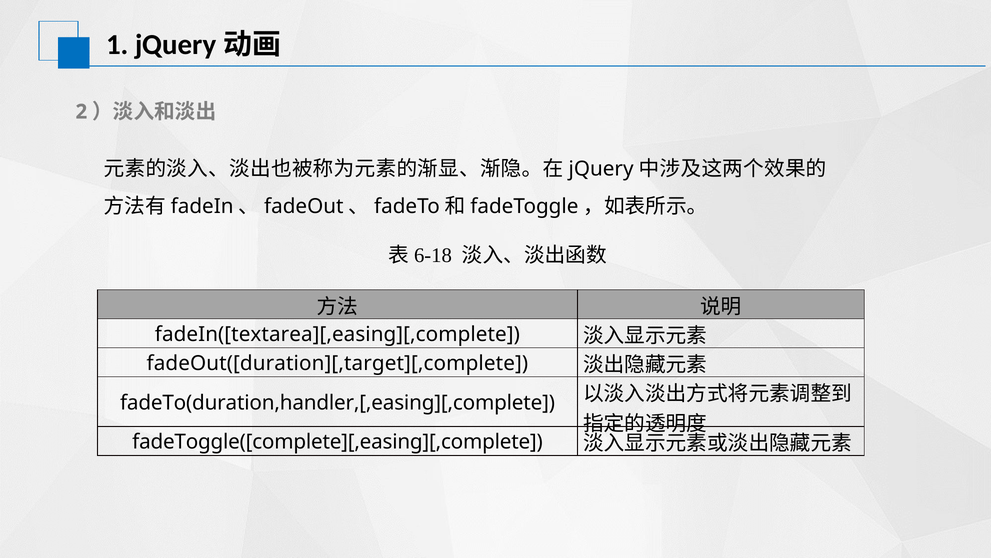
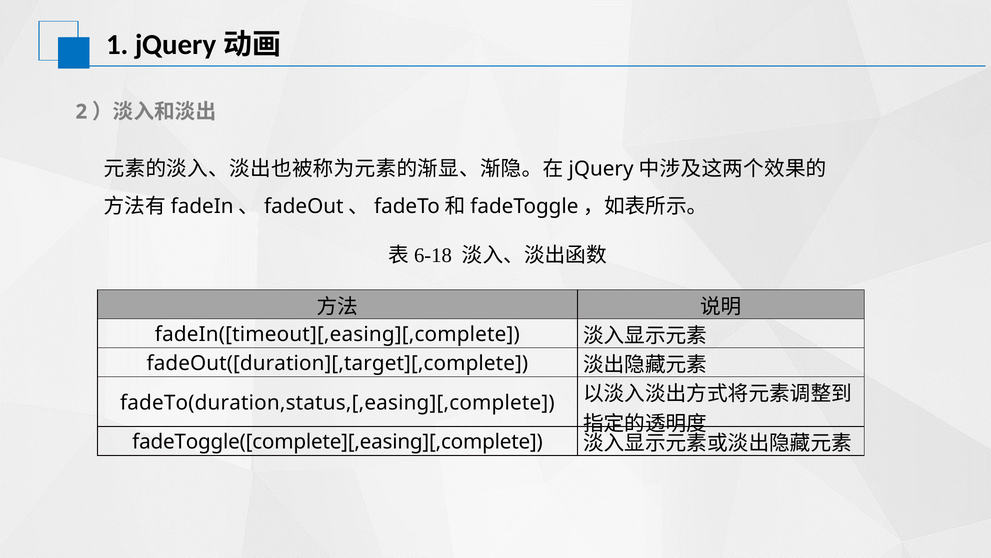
fadeIn([textarea][,easing][,complete: fadeIn([textarea][,easing][,complete -> fadeIn([timeout][,easing][,complete (337, 334)
fadeTo(duration,handler,[,easing][,complete: fadeTo(duration,handler,[,easing][,complete -> fadeTo(duration,status,[,easing][,complete (337, 403)
